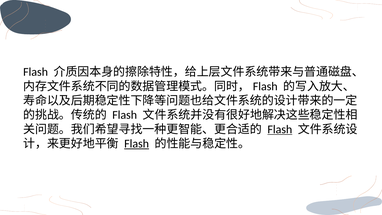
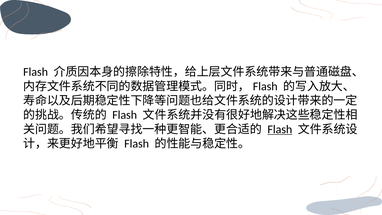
Flash underline: present -> none (137, 144)
